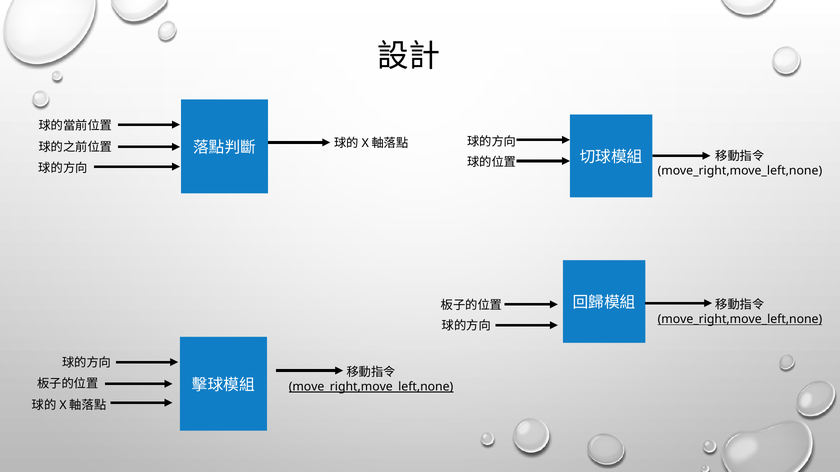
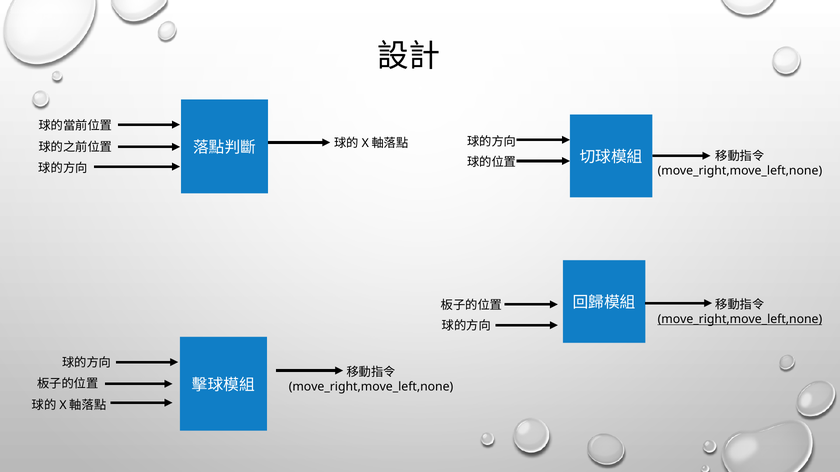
move_right,move_left,none underline: present -> none (371, 387)
